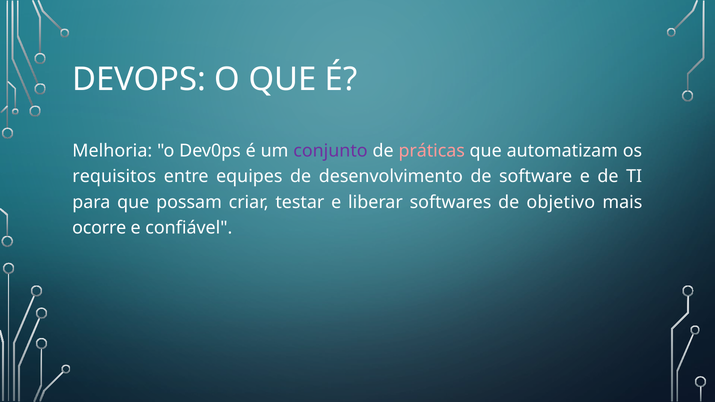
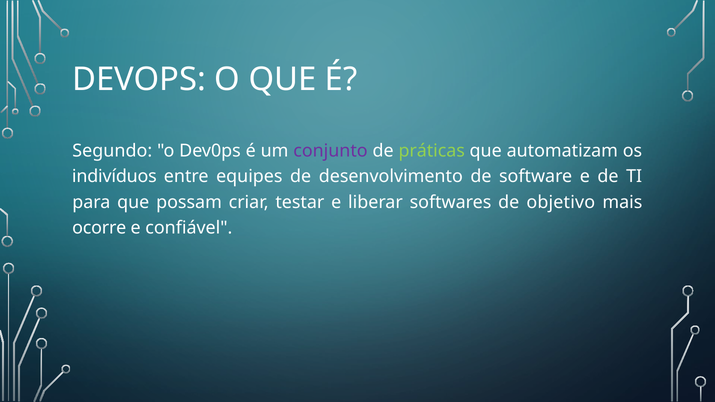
Melhoria: Melhoria -> Segundo (112, 151)
práticas colour: pink -> light green (432, 151)
requisitos: requisitos -> indivíduos (114, 177)
